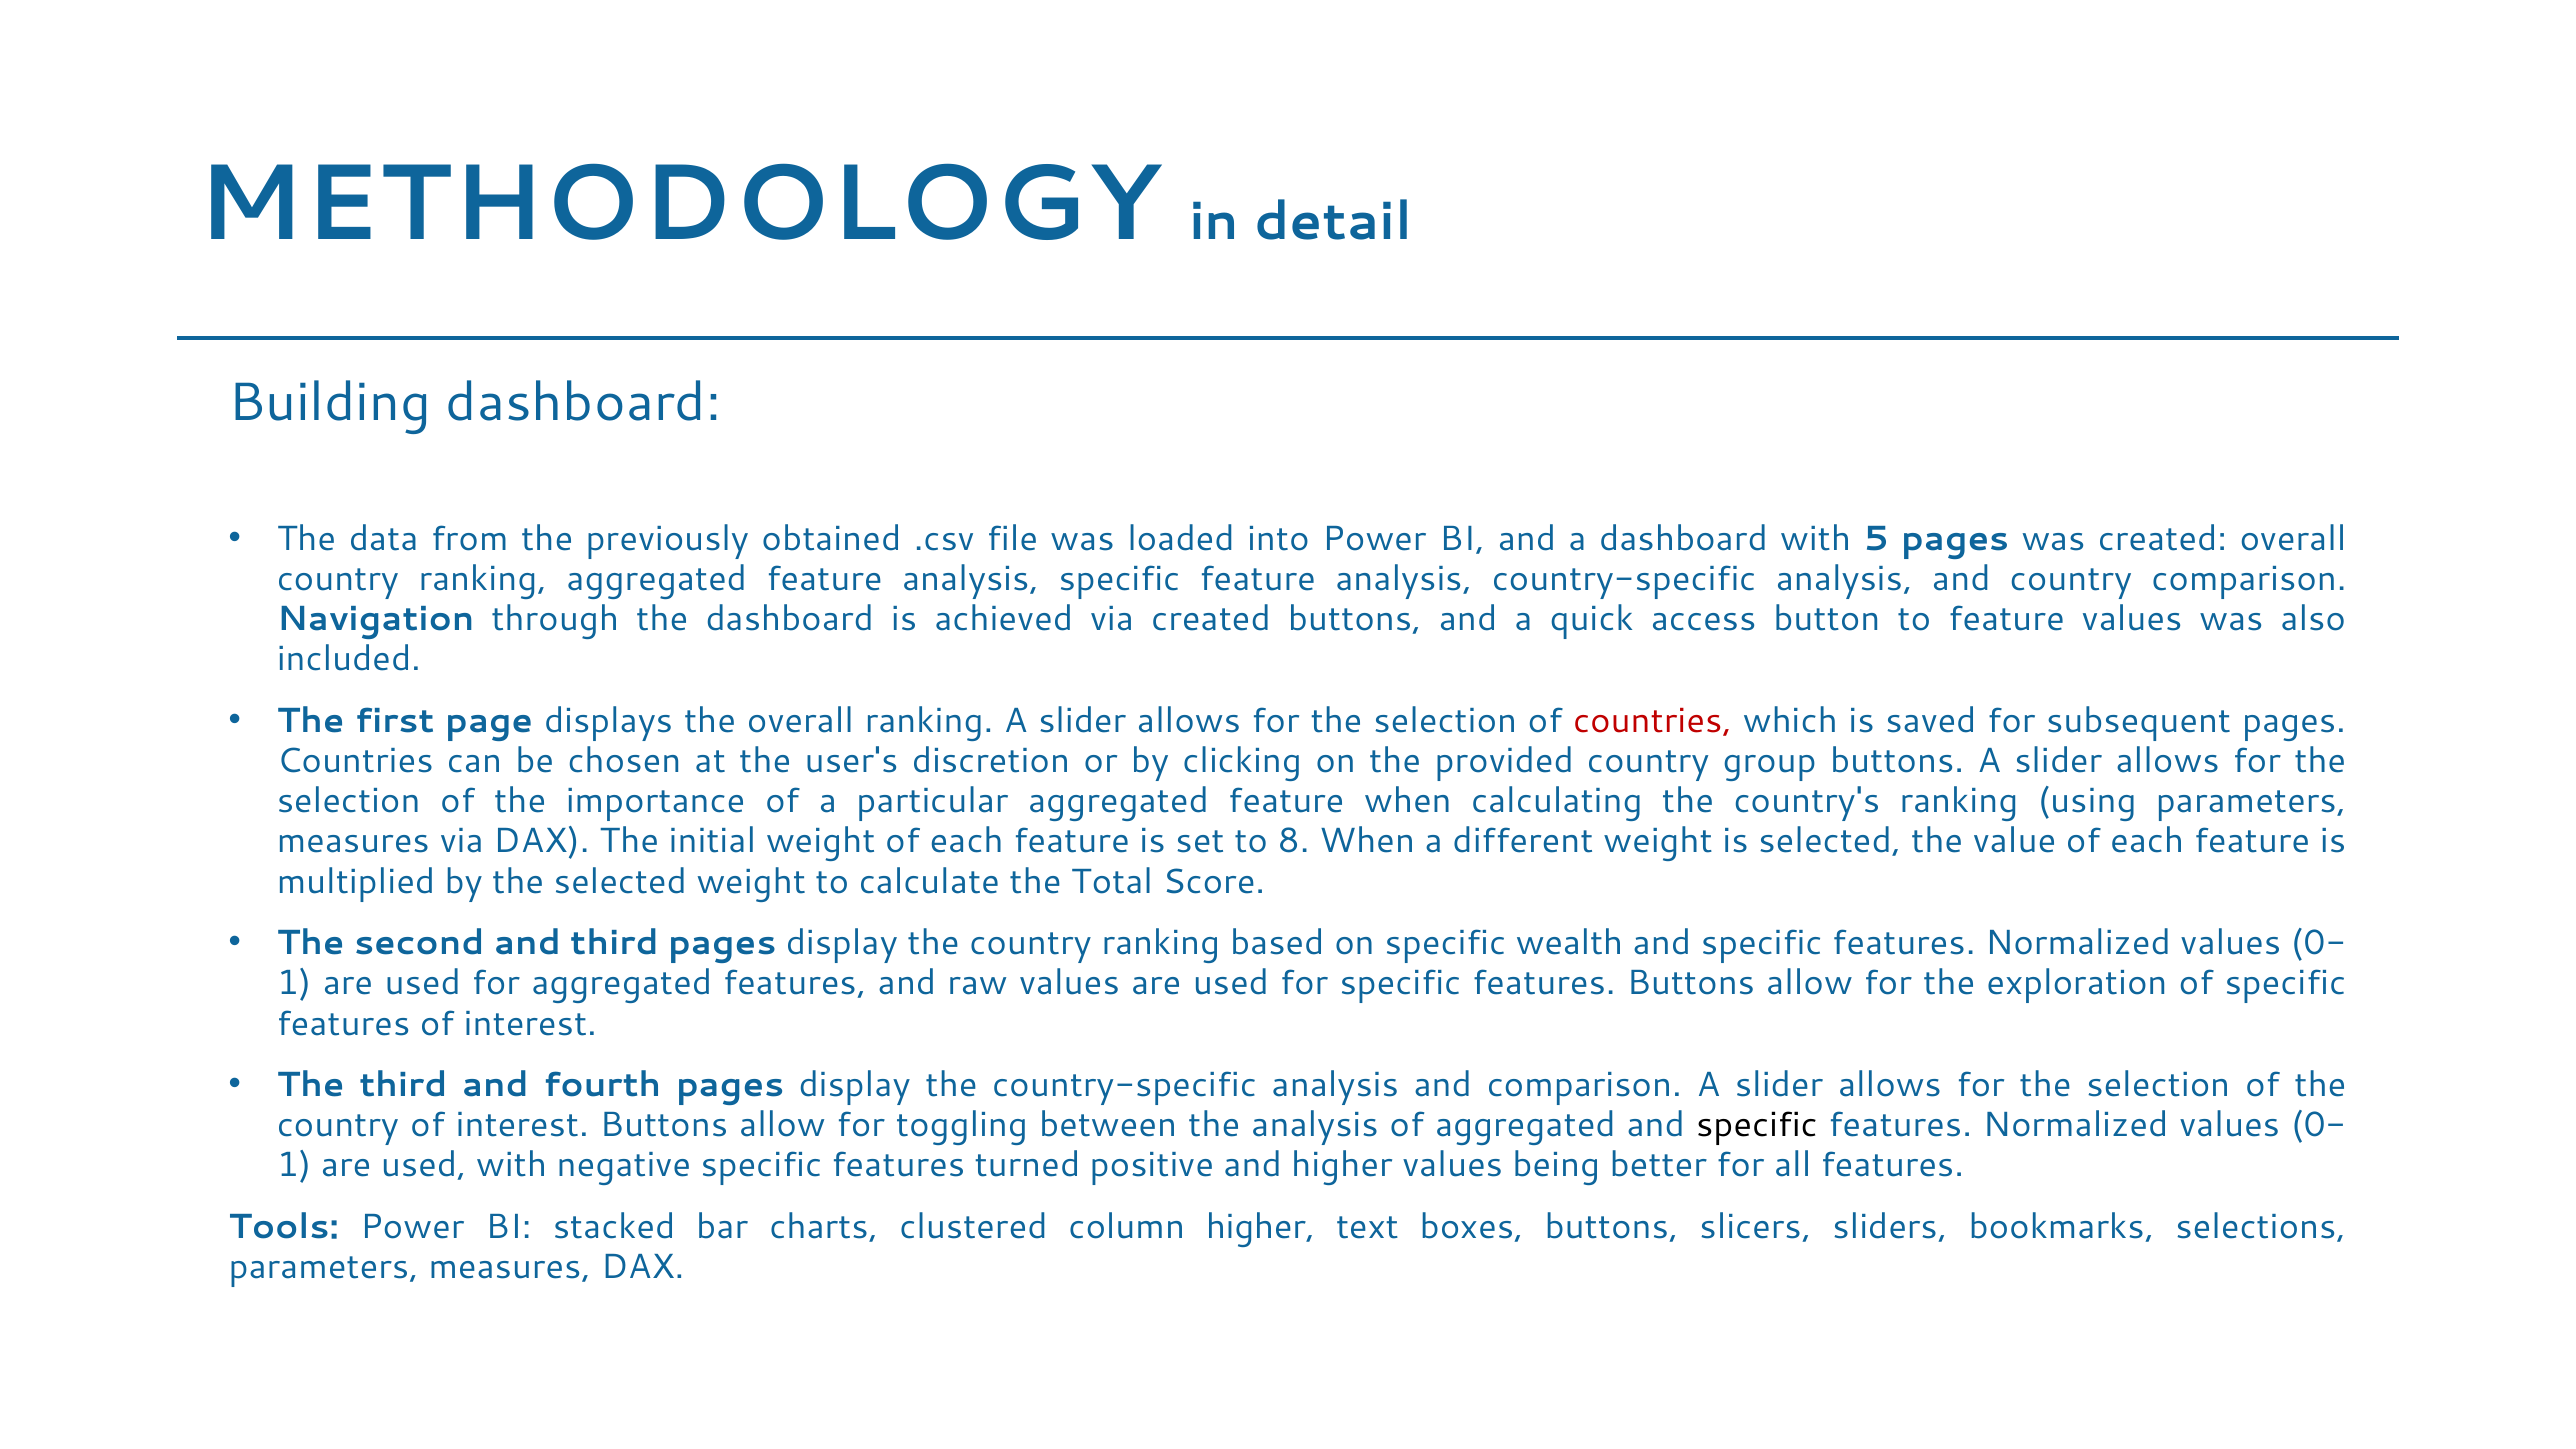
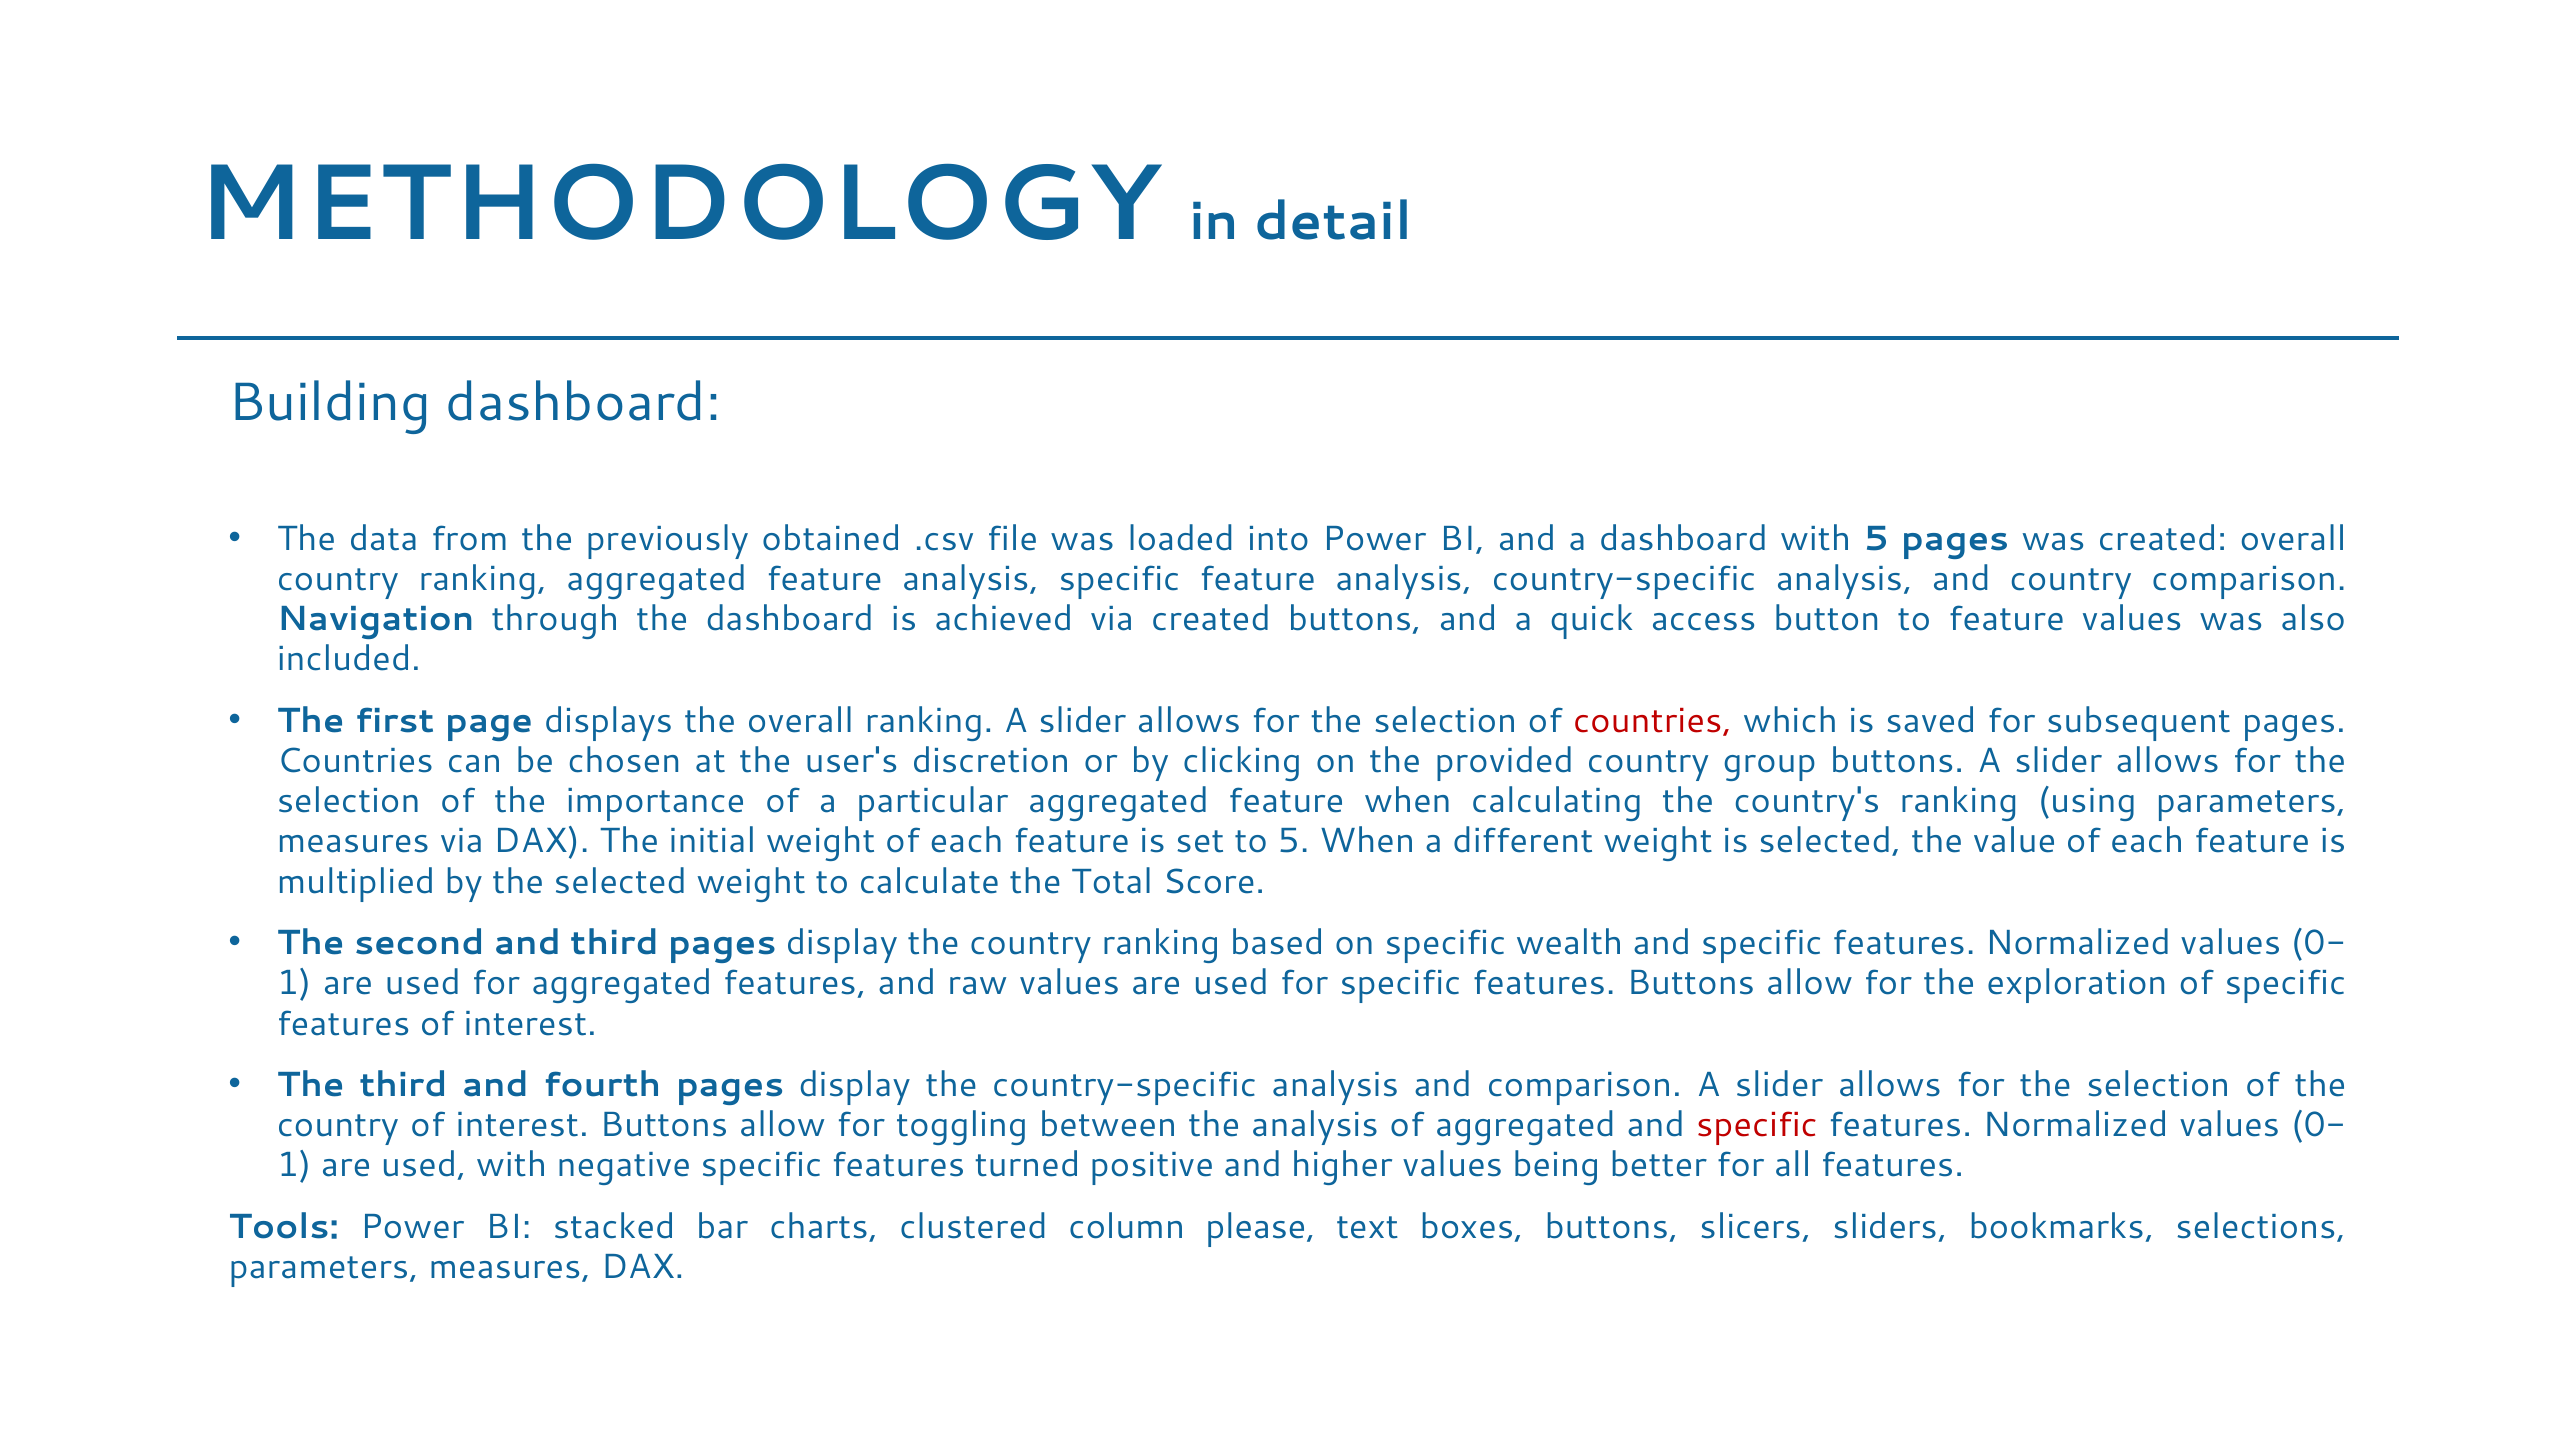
to 8: 8 -> 5 (1294, 841)
specific colour: black -> red (1757, 1125)
column higher: higher -> please (1261, 1227)
